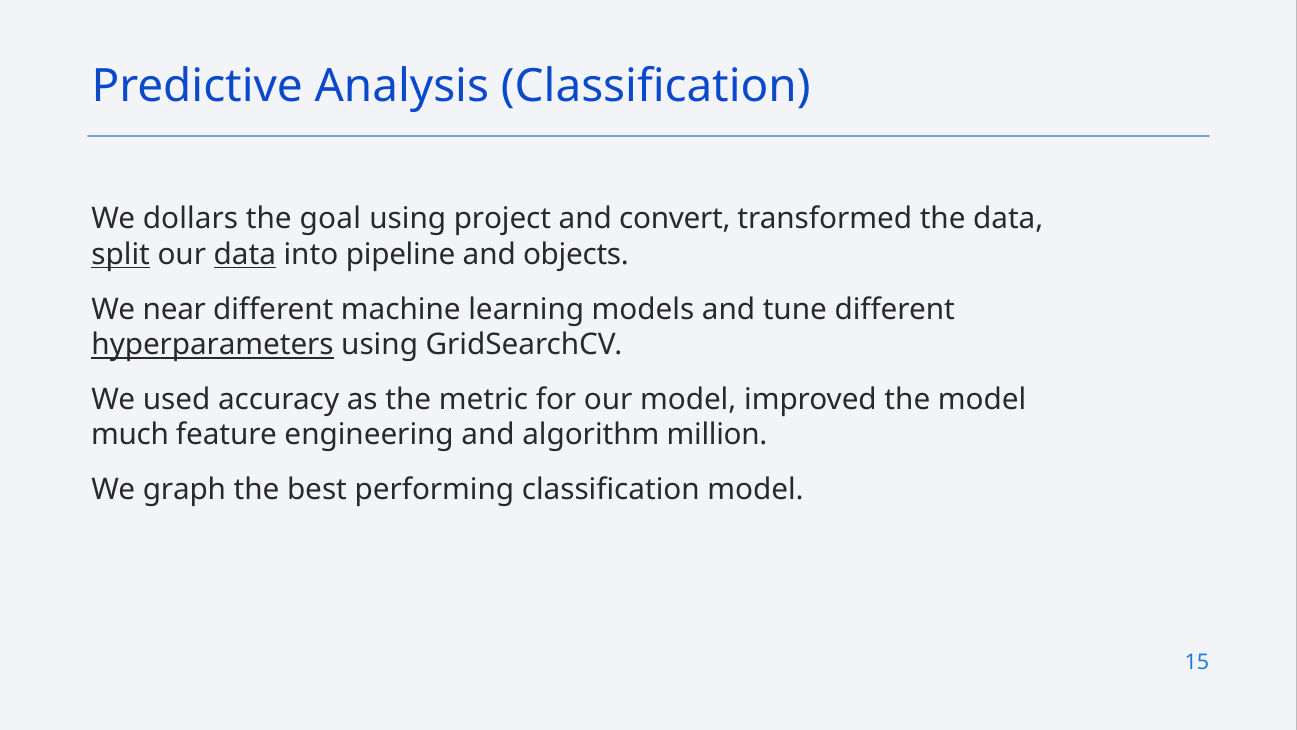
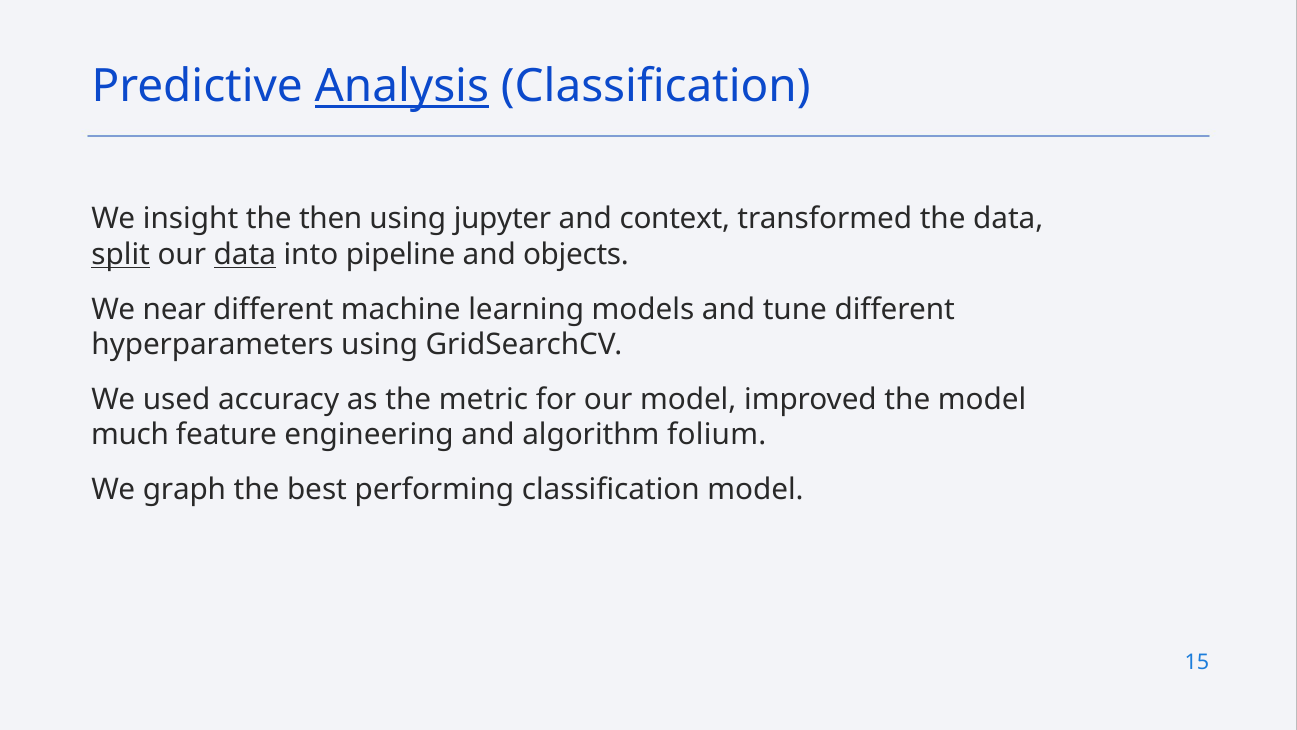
Analysis underline: none -> present (402, 87)
dollars: dollars -> insight (191, 219)
goal: goal -> then (331, 219)
project: project -> jupyter (502, 219)
convert: convert -> context (675, 219)
hyperparameters underline: present -> none (213, 345)
million: million -> folium (717, 435)
